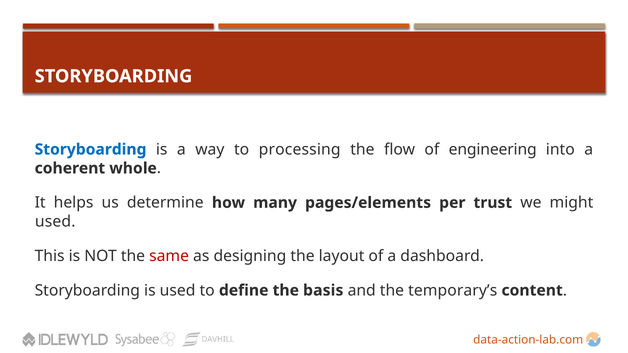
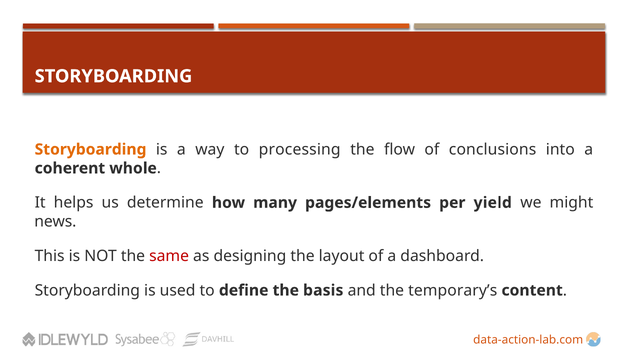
Storyboarding colour: blue -> orange (91, 150)
engineering: engineering -> conclusions (493, 150)
trust: trust -> yield (493, 203)
used: used -> news (55, 222)
